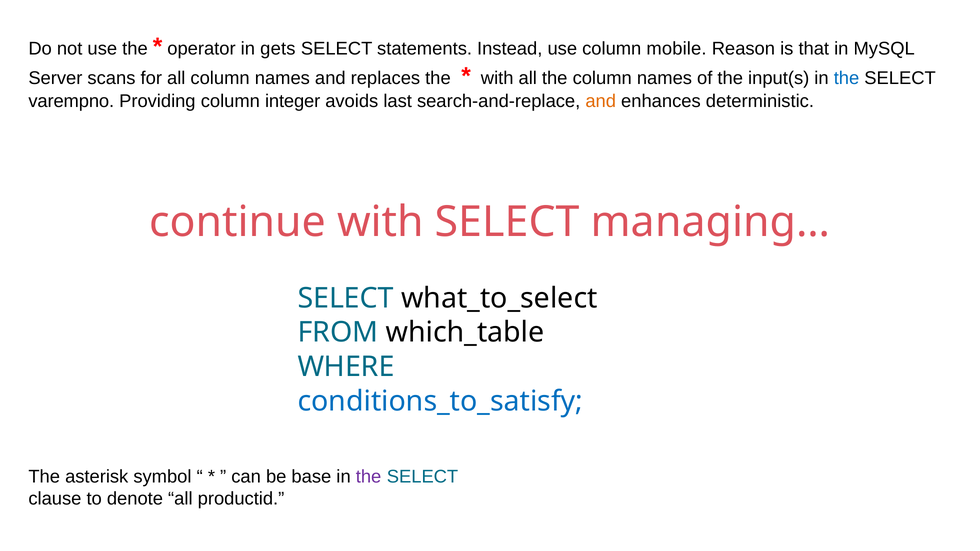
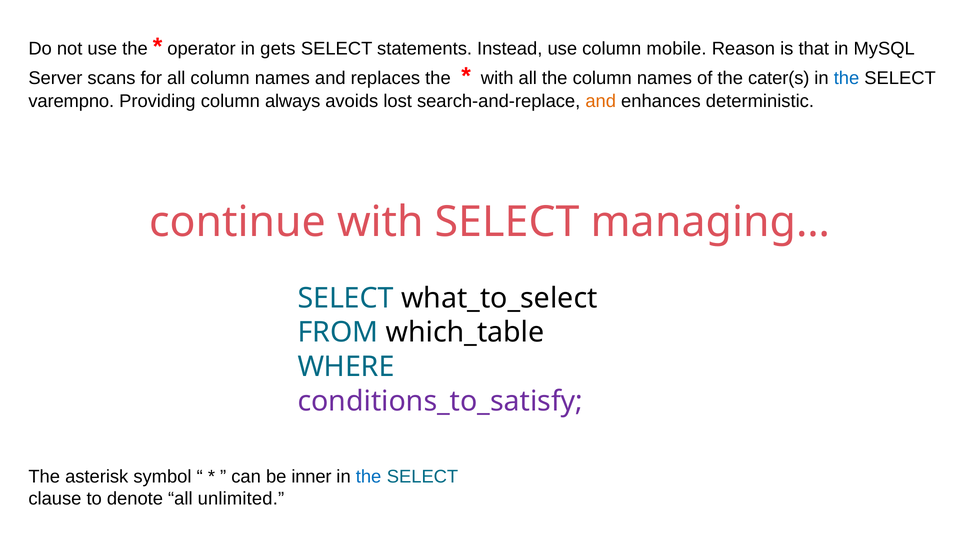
input(s: input(s -> cater(s (779, 78)
integer: integer -> always (293, 101)
last: last -> lost (398, 101)
conditions_to_satisfy colour: blue -> purple (440, 401)
base: base -> inner (311, 477)
the colour: purple -> blue (369, 477)
productid: productid -> unlimited (241, 499)
